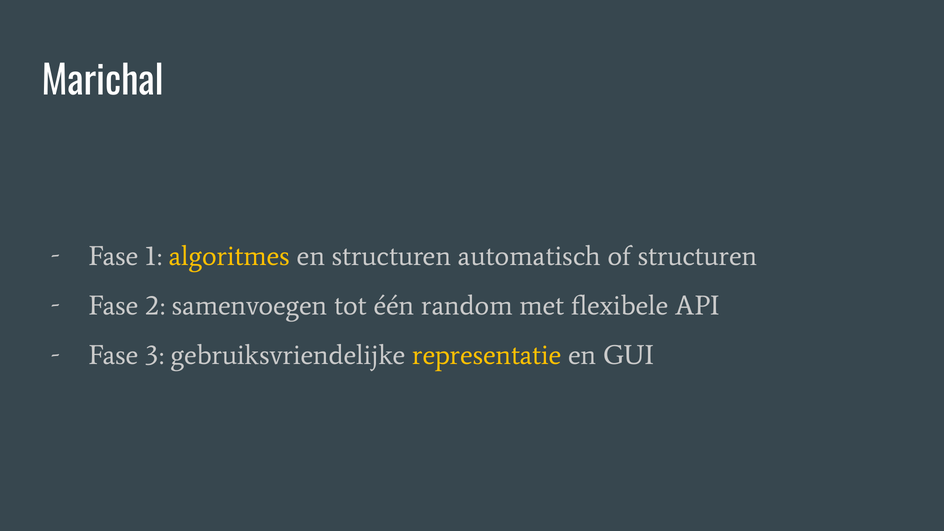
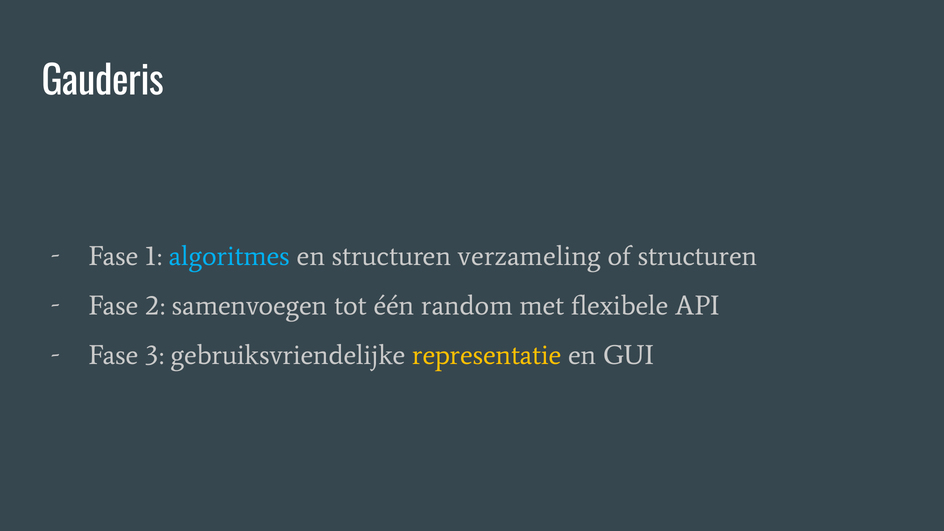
Marichal: Marichal -> Gauderis (103, 82)
algoritmes colour: yellow -> light blue (229, 256)
automatisch: automatisch -> verzameling (529, 256)
